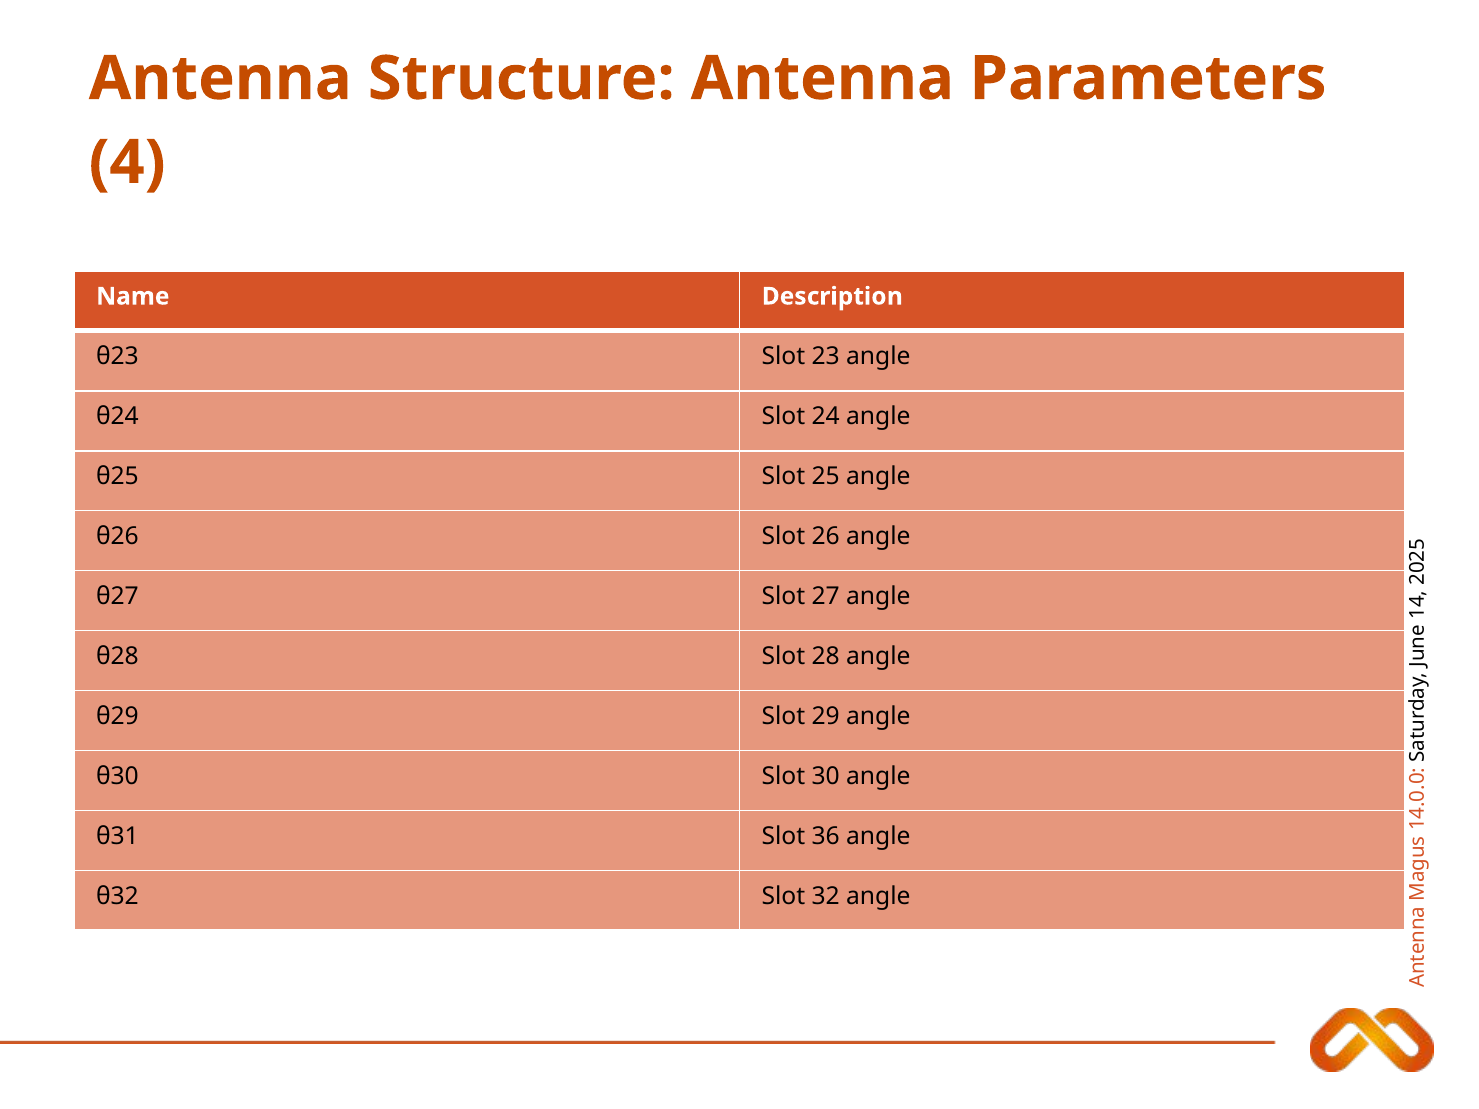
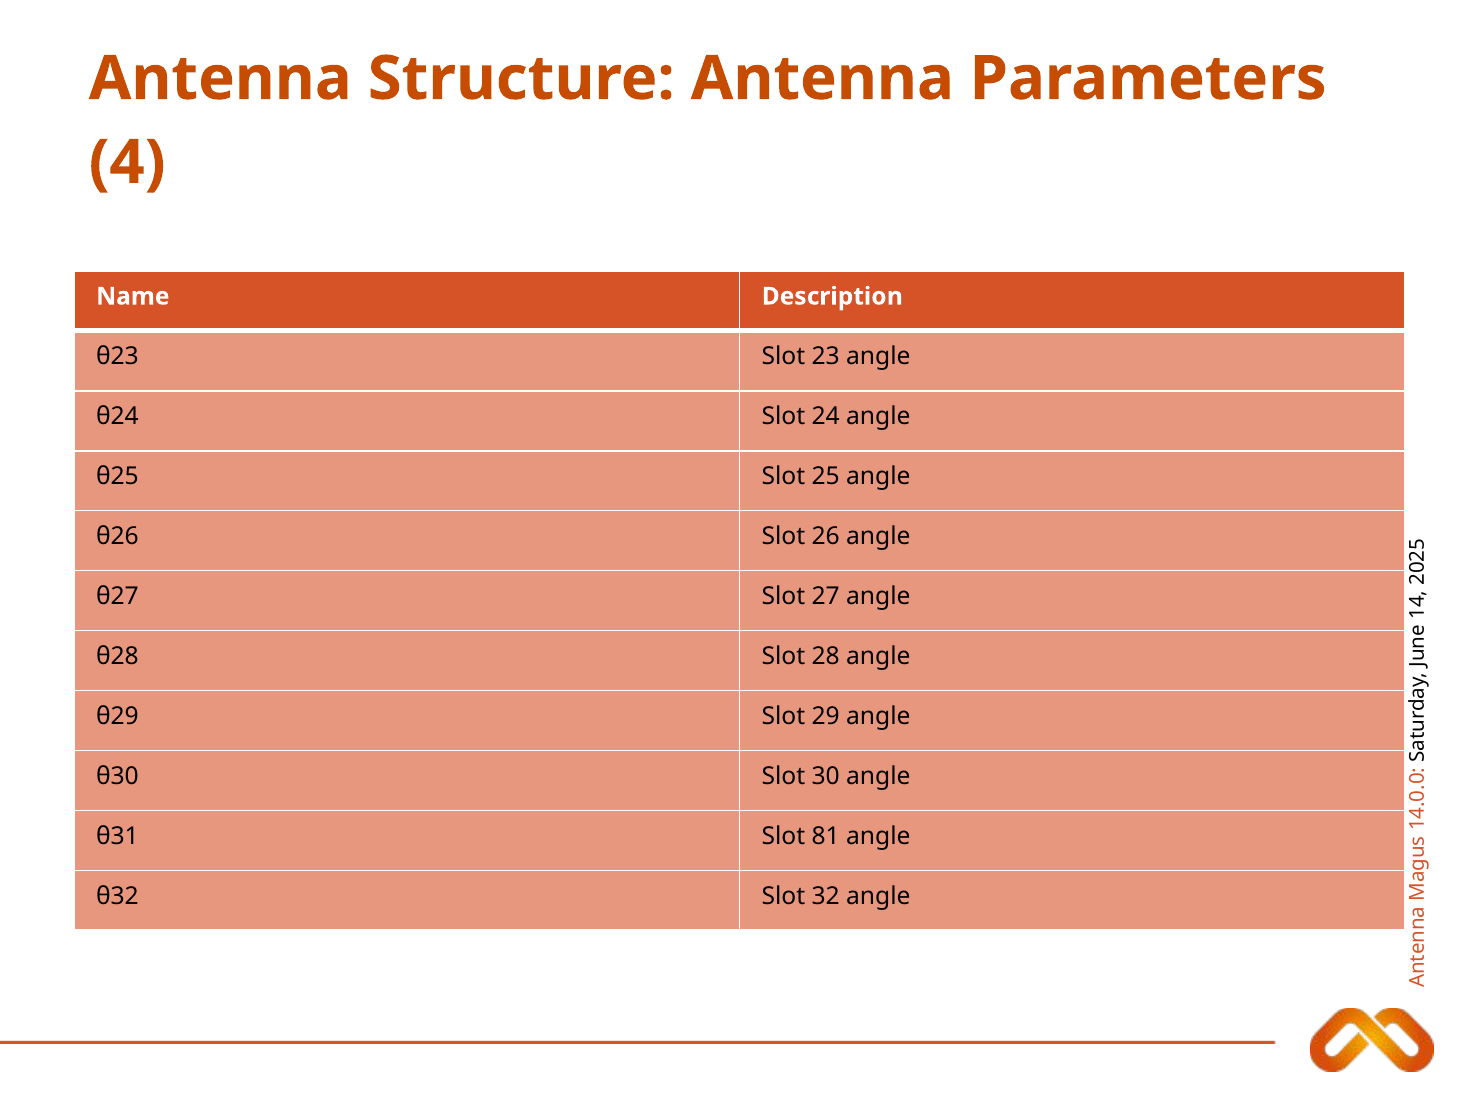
36: 36 -> 81 (826, 836)
